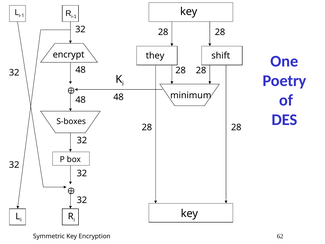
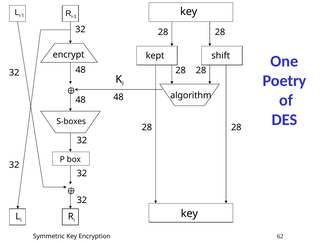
they: they -> kept (155, 55)
minimum: minimum -> algorithm (191, 95)
